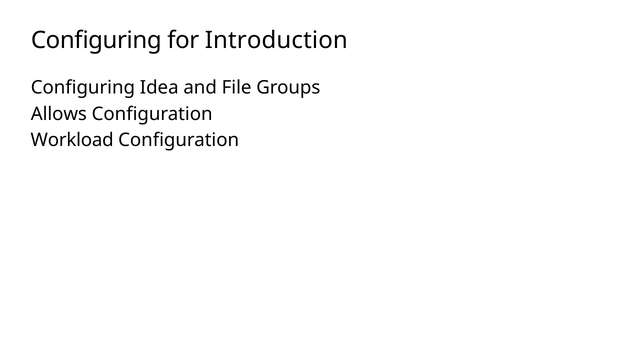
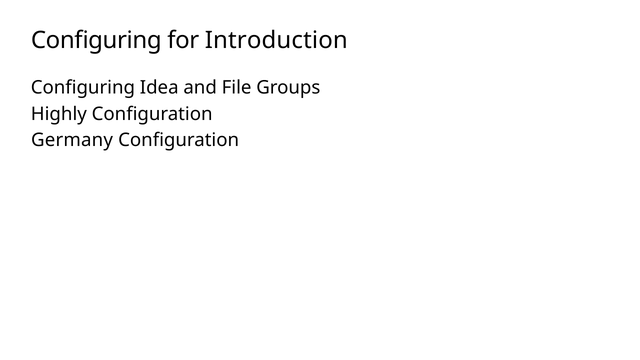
Allows: Allows -> Highly (59, 114)
Workload: Workload -> Germany (72, 140)
